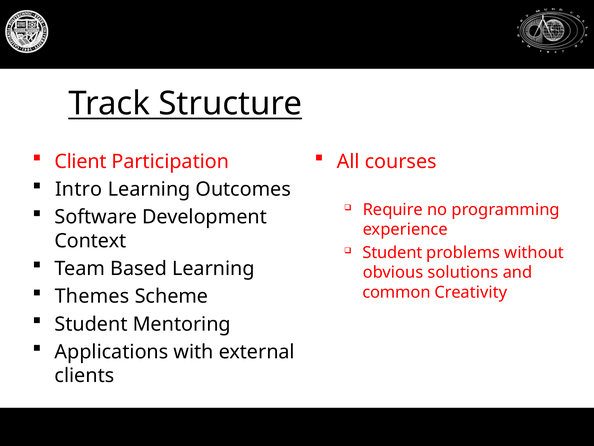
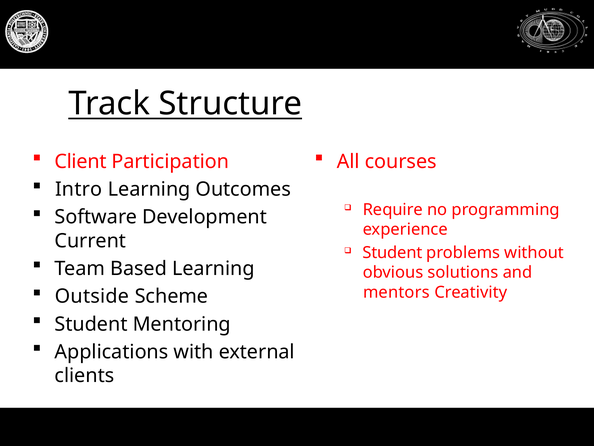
Context: Context -> Current (90, 241)
Themes: Themes -> Outside (92, 296)
common: common -> mentors (396, 292)
